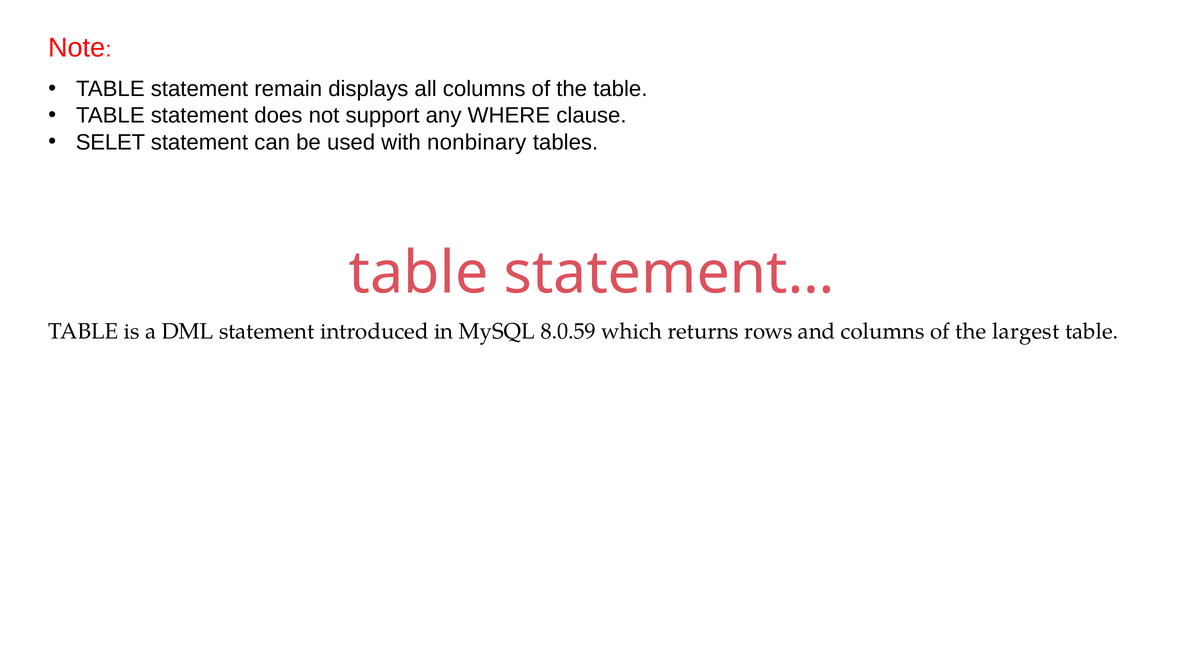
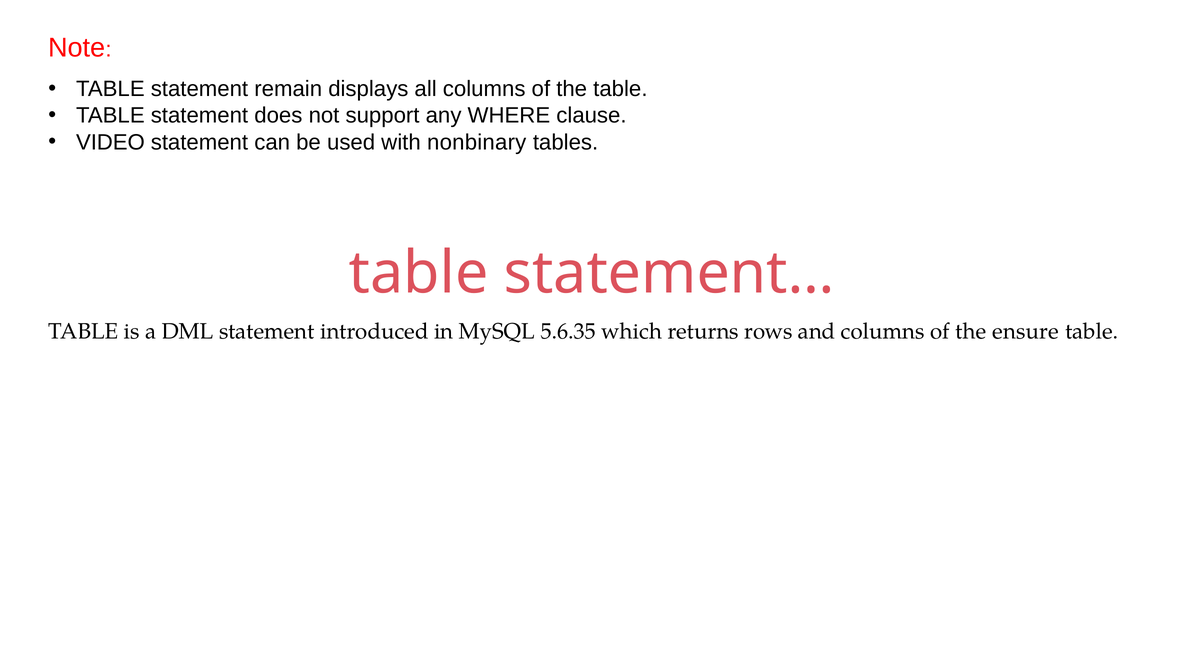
SELET: SELET -> VIDEO (110, 142)
8.0.59: 8.0.59 -> 5.6.35 (568, 331)
largest: largest -> ensure (1026, 331)
